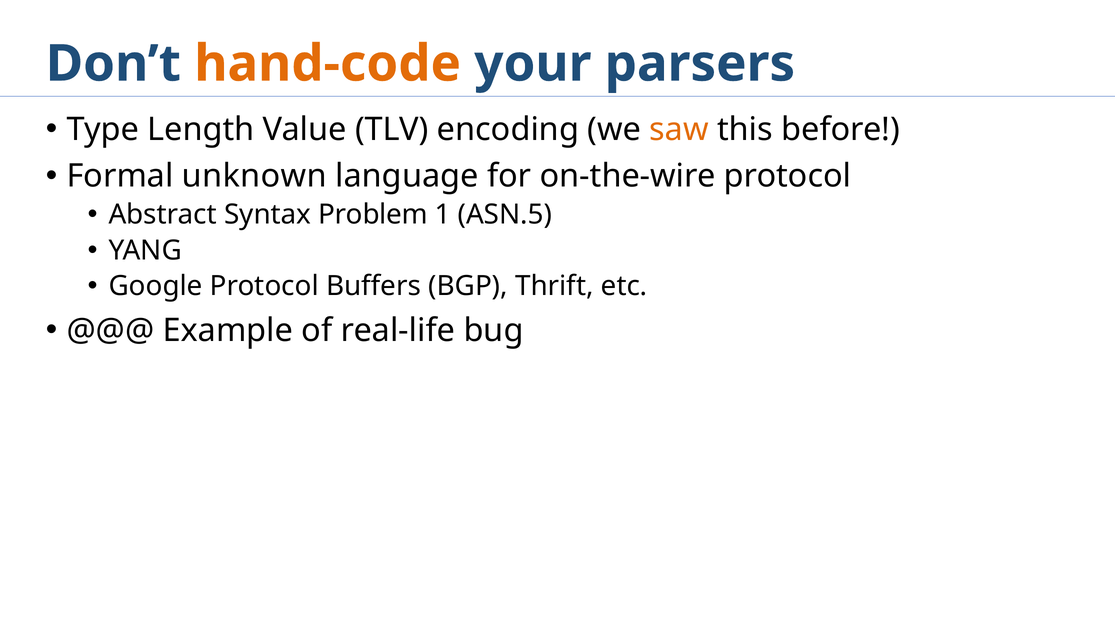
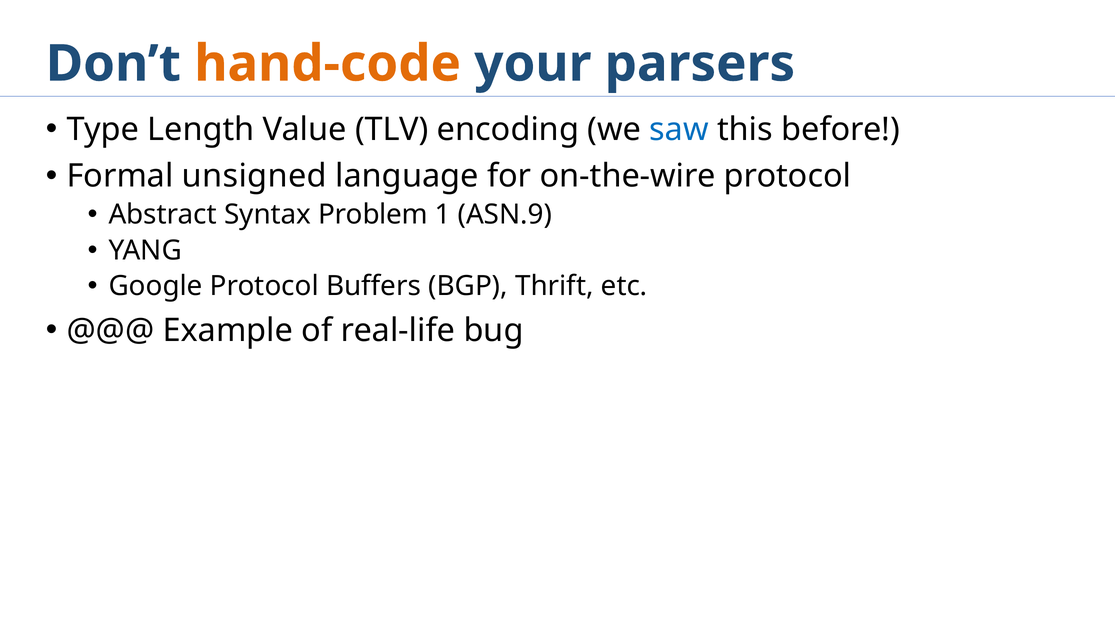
saw colour: orange -> blue (679, 129)
unknown: unknown -> unsigned (254, 176)
ASN.5: ASN.5 -> ASN.9 (505, 215)
